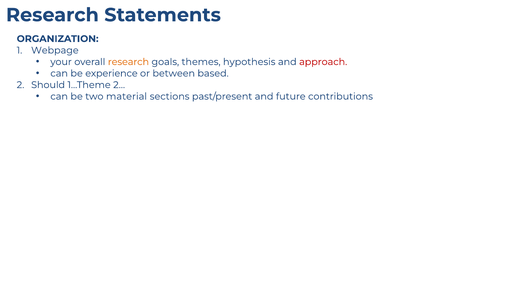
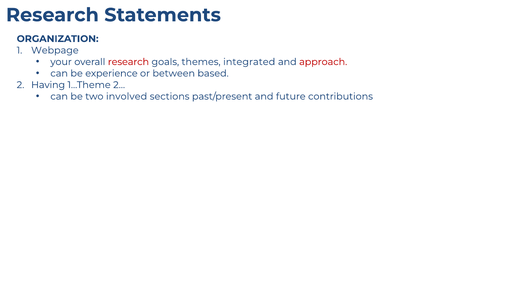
research colour: orange -> red (128, 62)
hypothesis: hypothesis -> integrated (249, 62)
Should: Should -> Having (48, 85)
material: material -> involved (127, 97)
